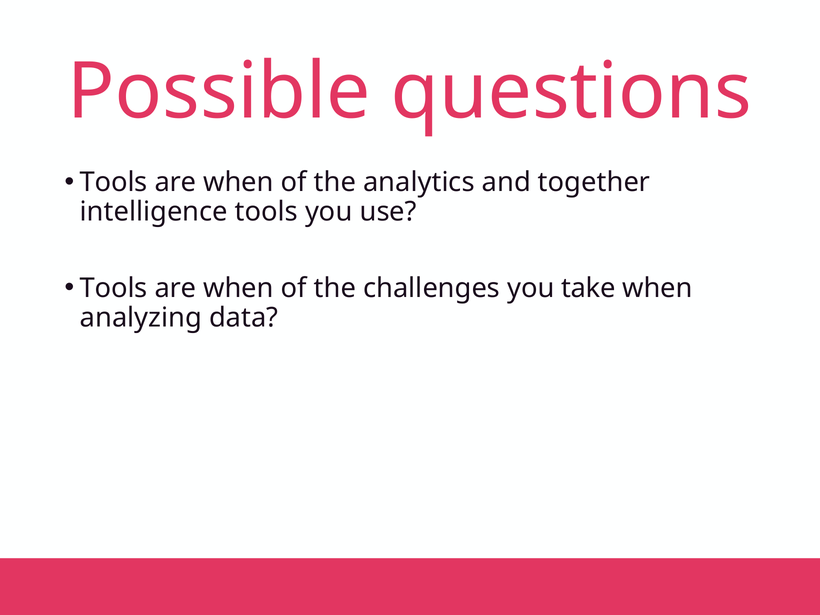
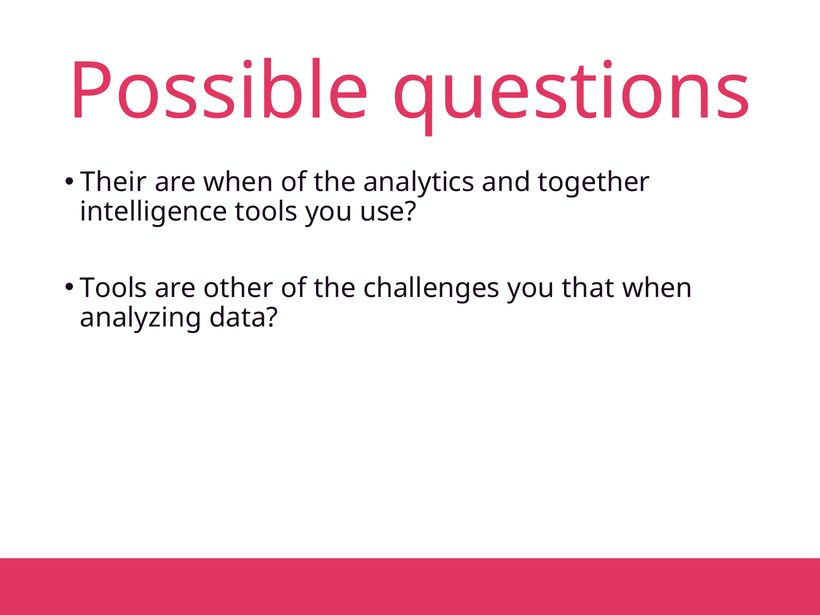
Tools: Tools -> Their (114, 182)
when: when -> other (238, 288)
take: take -> that (588, 288)
